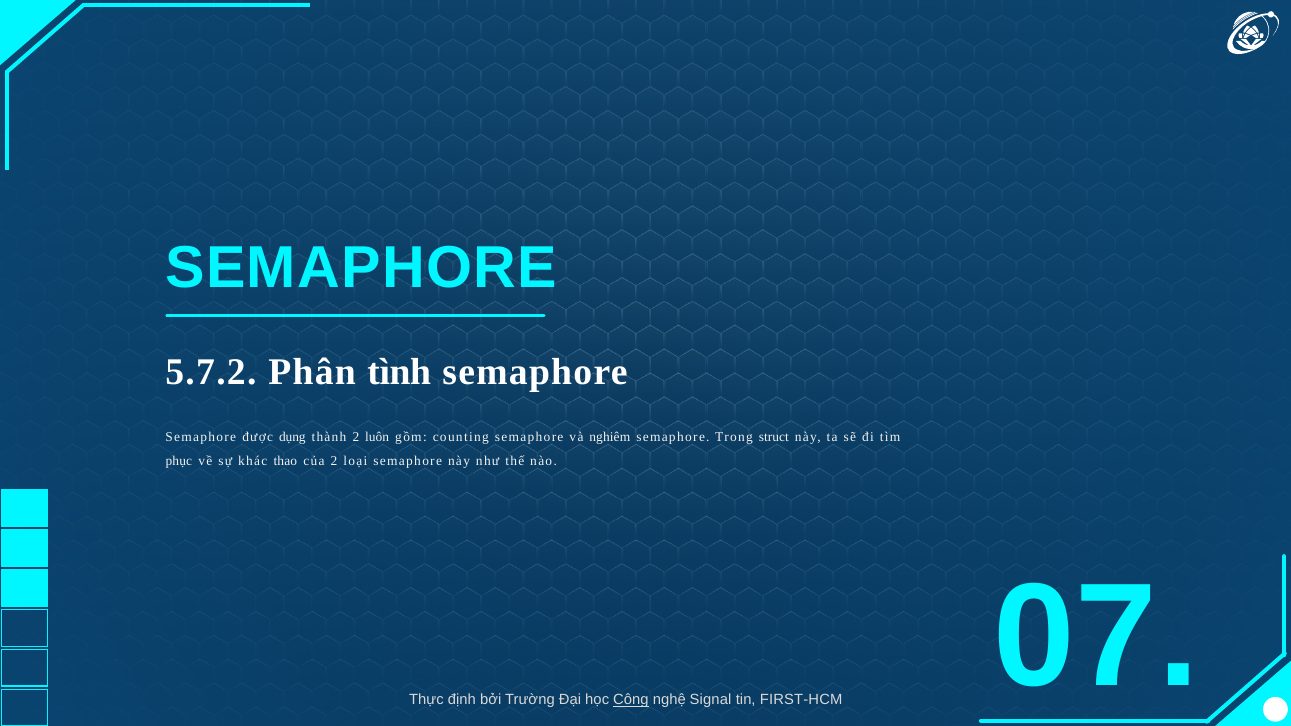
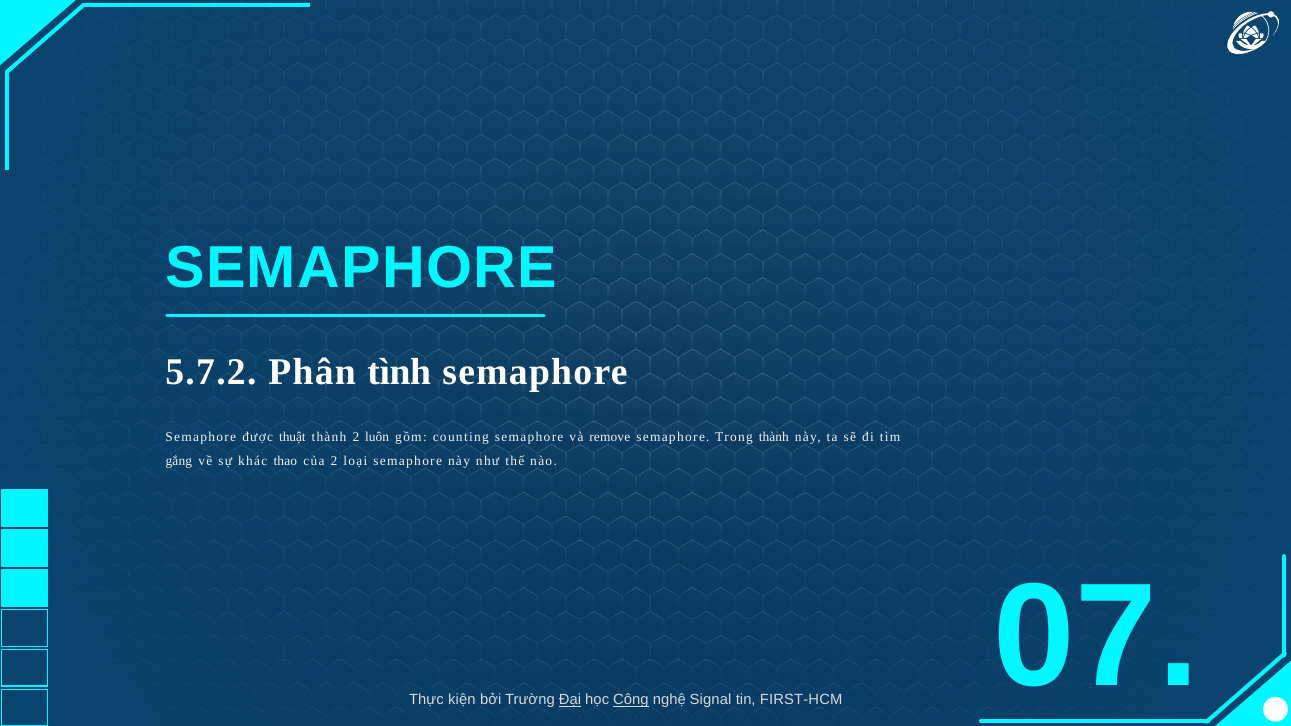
dụng: dụng -> thuật (292, 437)
nghiêm: nghiêm -> remove (610, 437)
Trong struct: struct -> thành (774, 437)
phục: phục -> gắng (179, 461)
định: định -> kiện (462, 700)
Đại underline: none -> present (570, 700)
